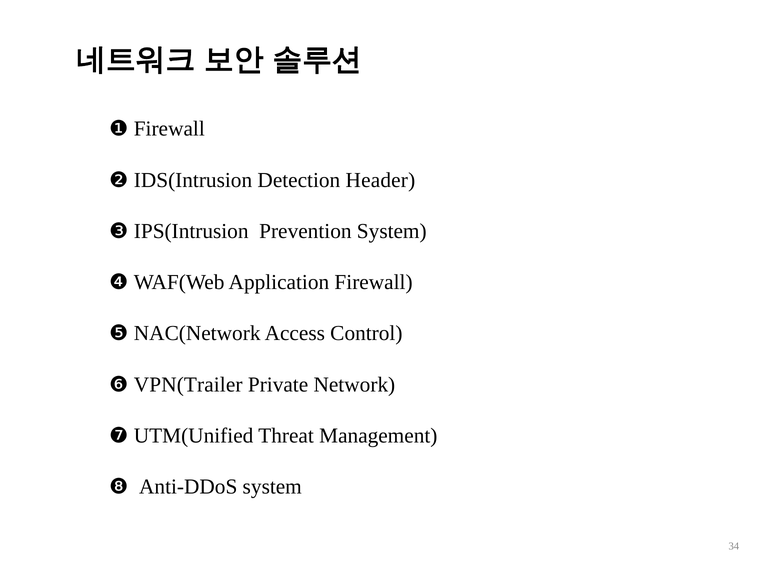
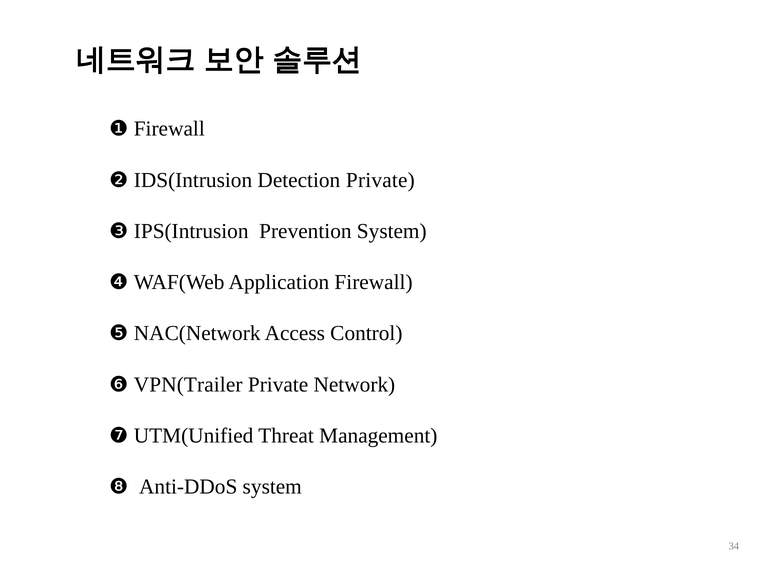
Detection Header: Header -> Private (380, 180)
